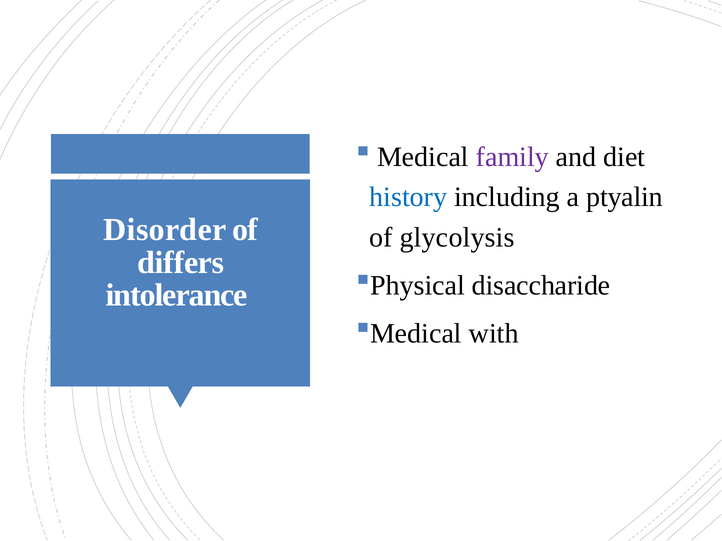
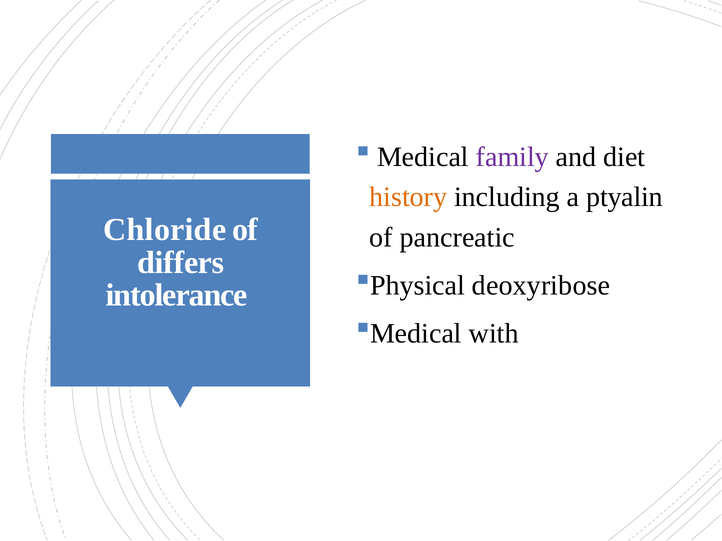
history colour: blue -> orange (408, 197)
Disorder: Disorder -> Chloride (165, 230)
glycolysis: glycolysis -> pancreatic (457, 238)
disaccharide: disaccharide -> deoxyribose (541, 286)
